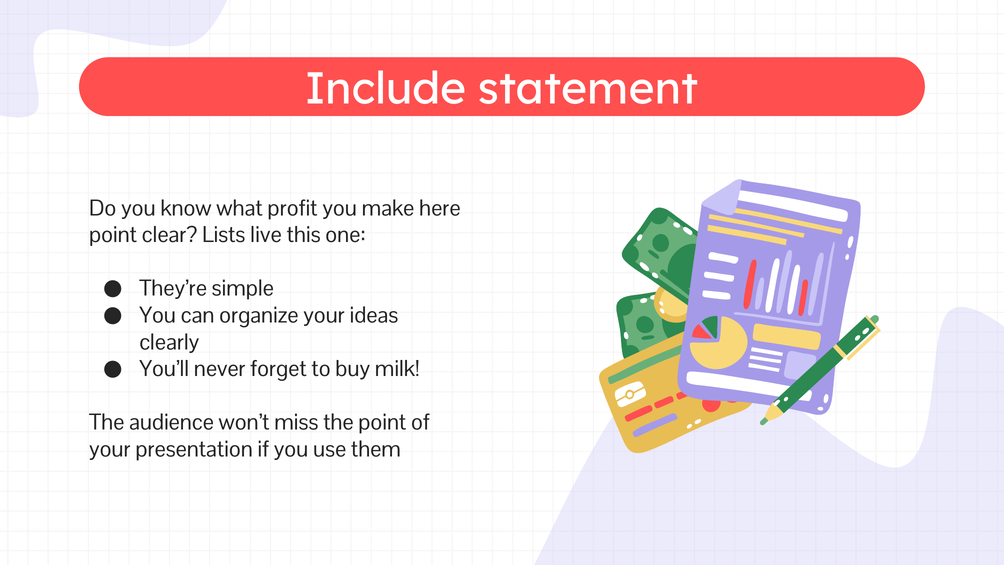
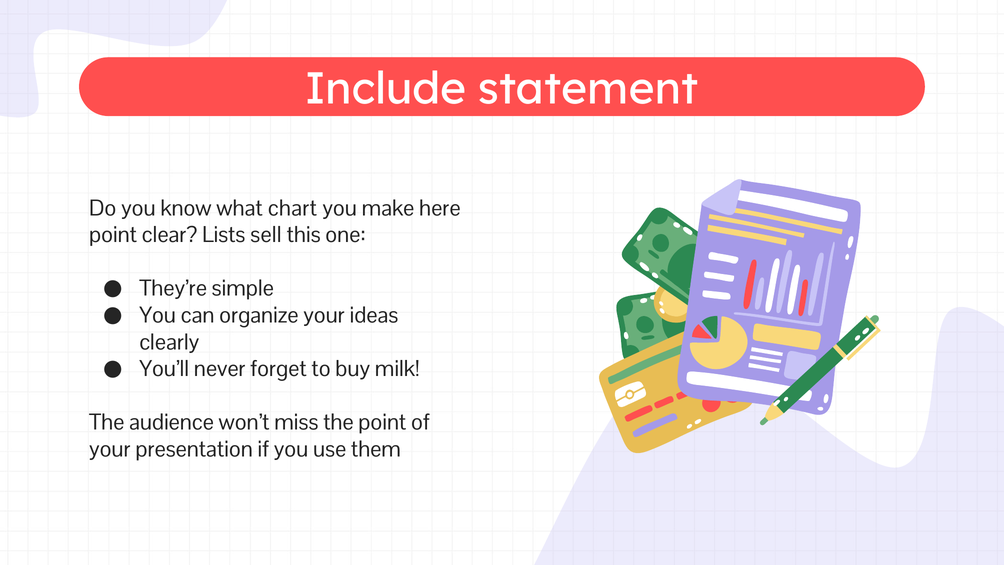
profit: profit -> chart (292, 208)
live: live -> sell (266, 235)
